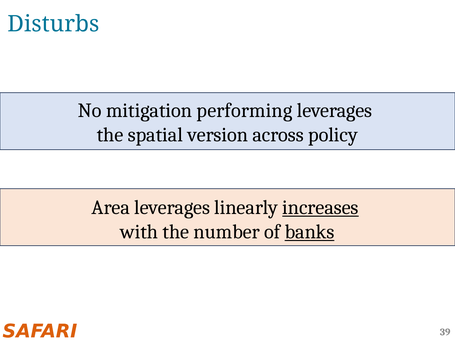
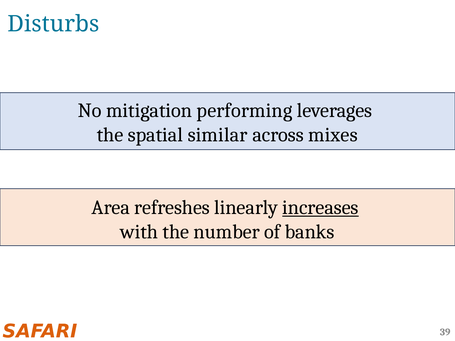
version: version -> similar (218, 135)
policy: policy -> mixes (333, 135)
Area leverages: leverages -> refreshes (172, 208)
banks underline: present -> none (310, 232)
